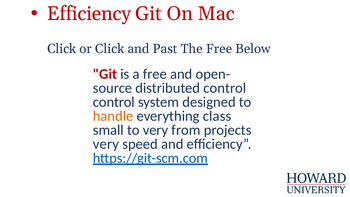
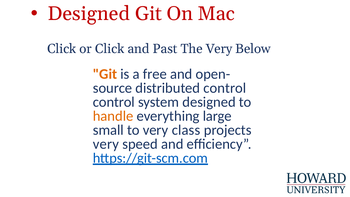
Efficiency: Efficiency -> Designed (89, 14)
The Free: Free -> Very (219, 49)
Git colour: red -> orange (105, 74)
class: class -> large (217, 116)
from: from -> class (186, 130)
